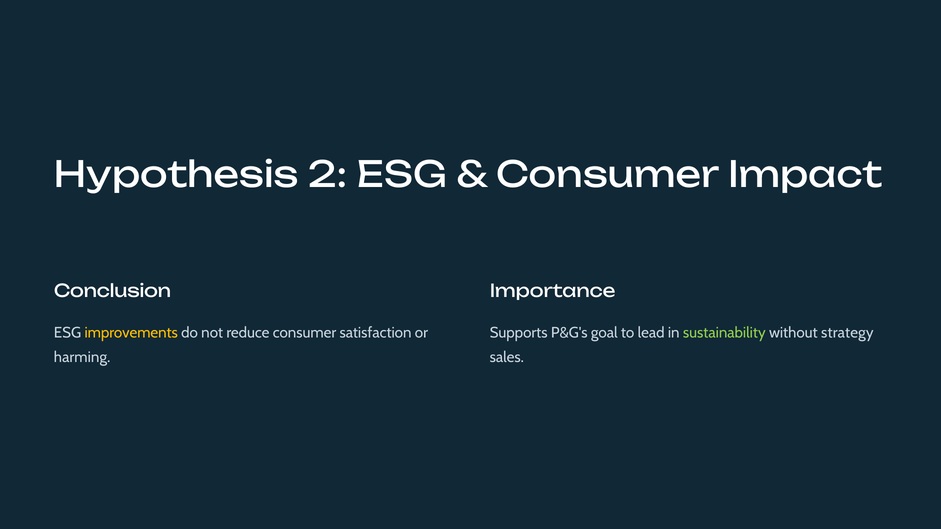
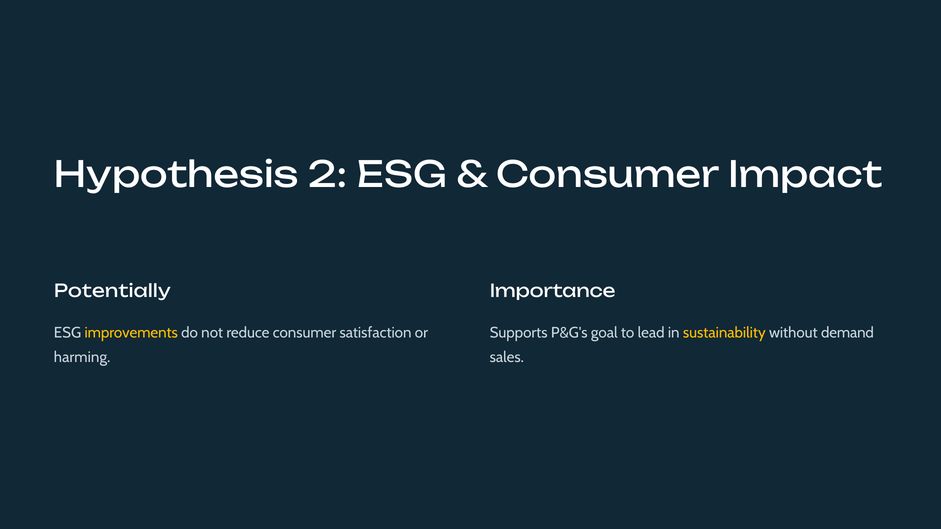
Conclusion: Conclusion -> Potentially (112, 292)
sustainability colour: light green -> yellow (724, 333)
strategy: strategy -> demand (847, 333)
